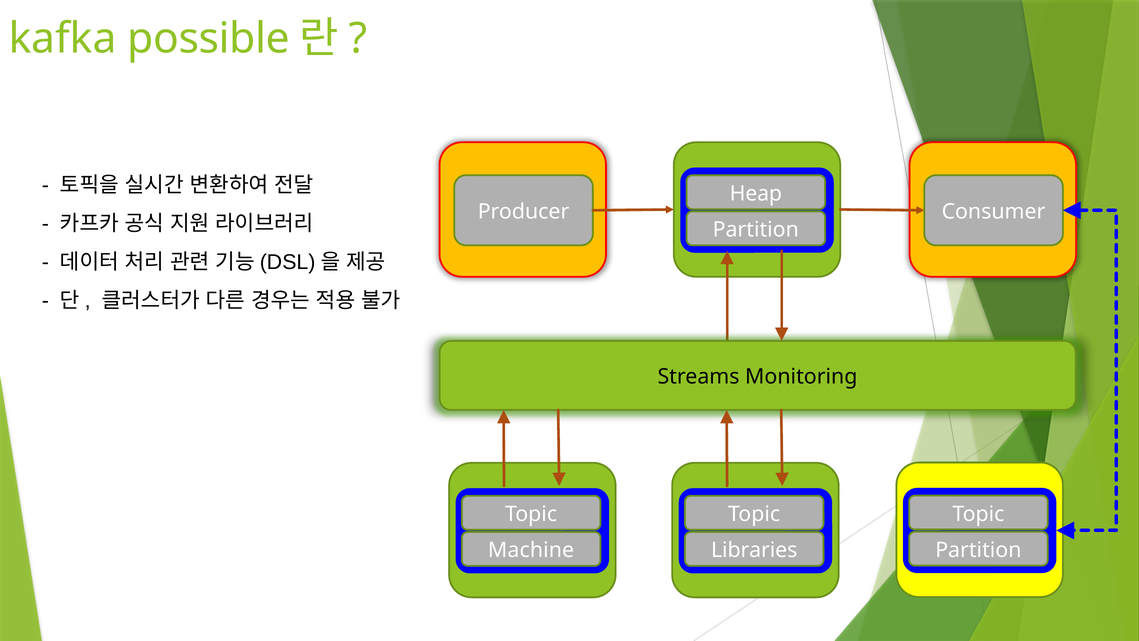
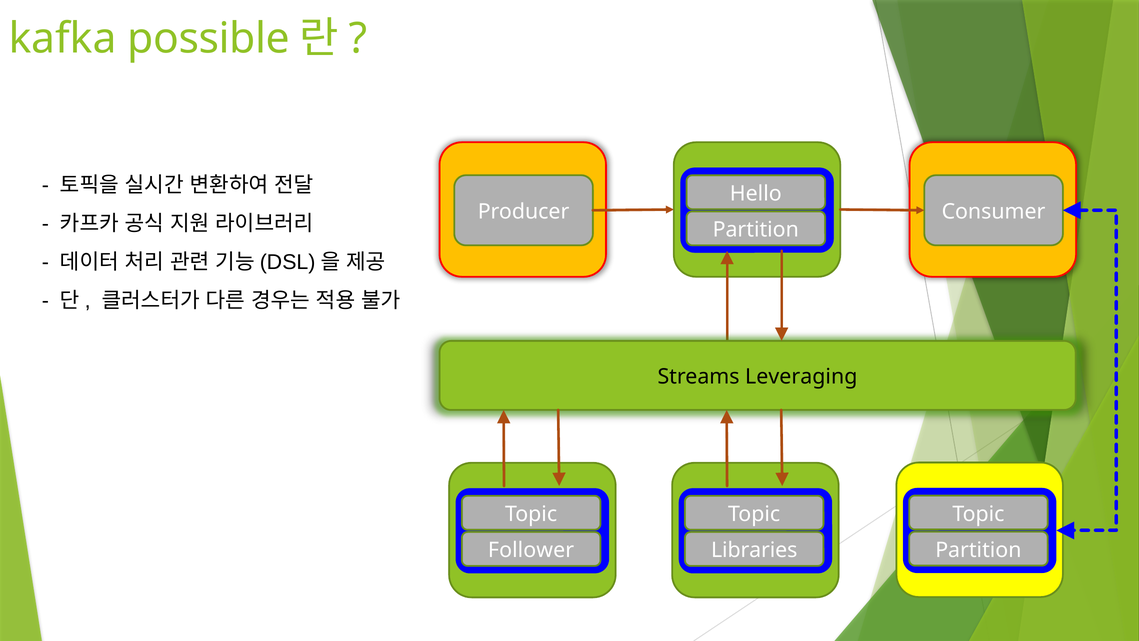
Heap: Heap -> Hello (756, 194)
Monitoring: Monitoring -> Leveraging (801, 377)
Machine: Machine -> Follower (531, 550)
